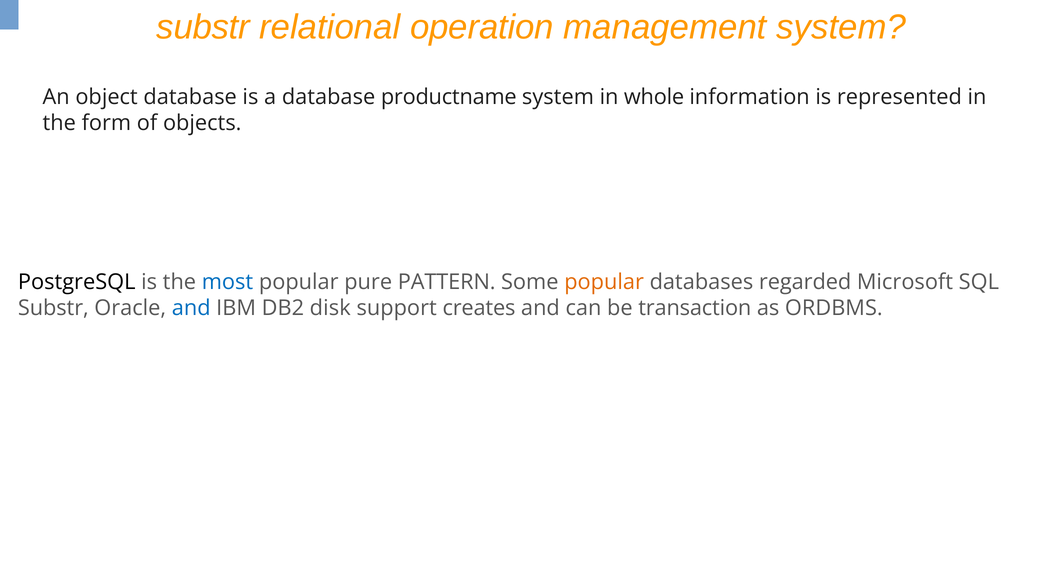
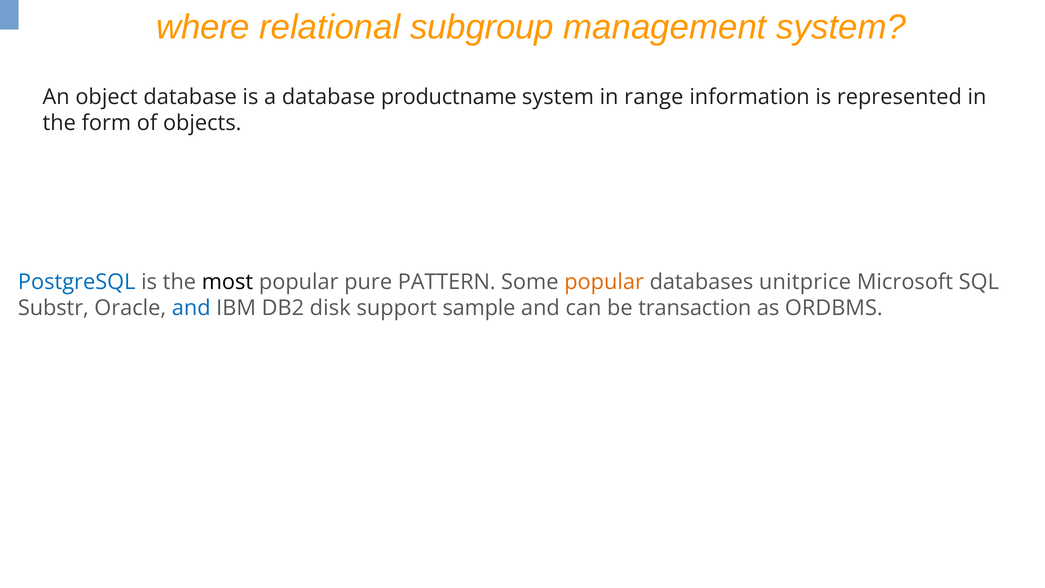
substr: substr -> where (203, 27)
operation: operation -> subgroup (482, 27)
whole: whole -> range (654, 97)
PostgreSQL colour: black -> blue (77, 282)
most colour: blue -> black (227, 282)
regarded: regarded -> unitprice (805, 282)
creates: creates -> sample (479, 308)
